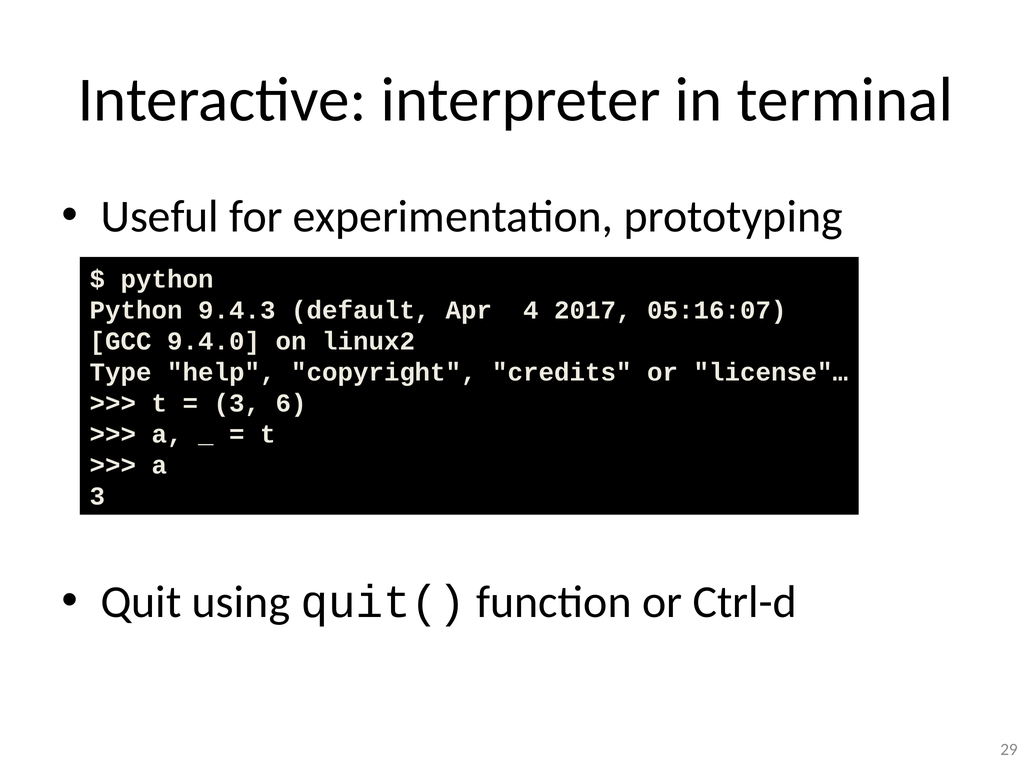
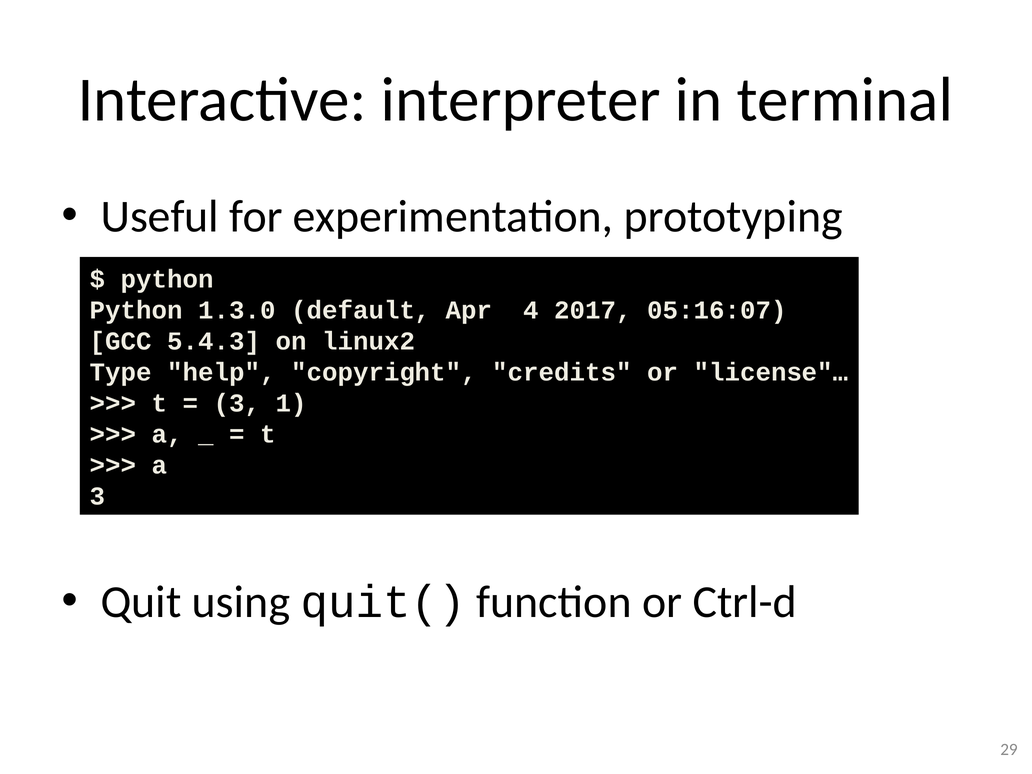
9.4.3: 9.4.3 -> 1.3.0 (237, 310)
9.4.0: 9.4.0 -> 5.4.3 (214, 341)
6: 6 -> 1 (291, 403)
